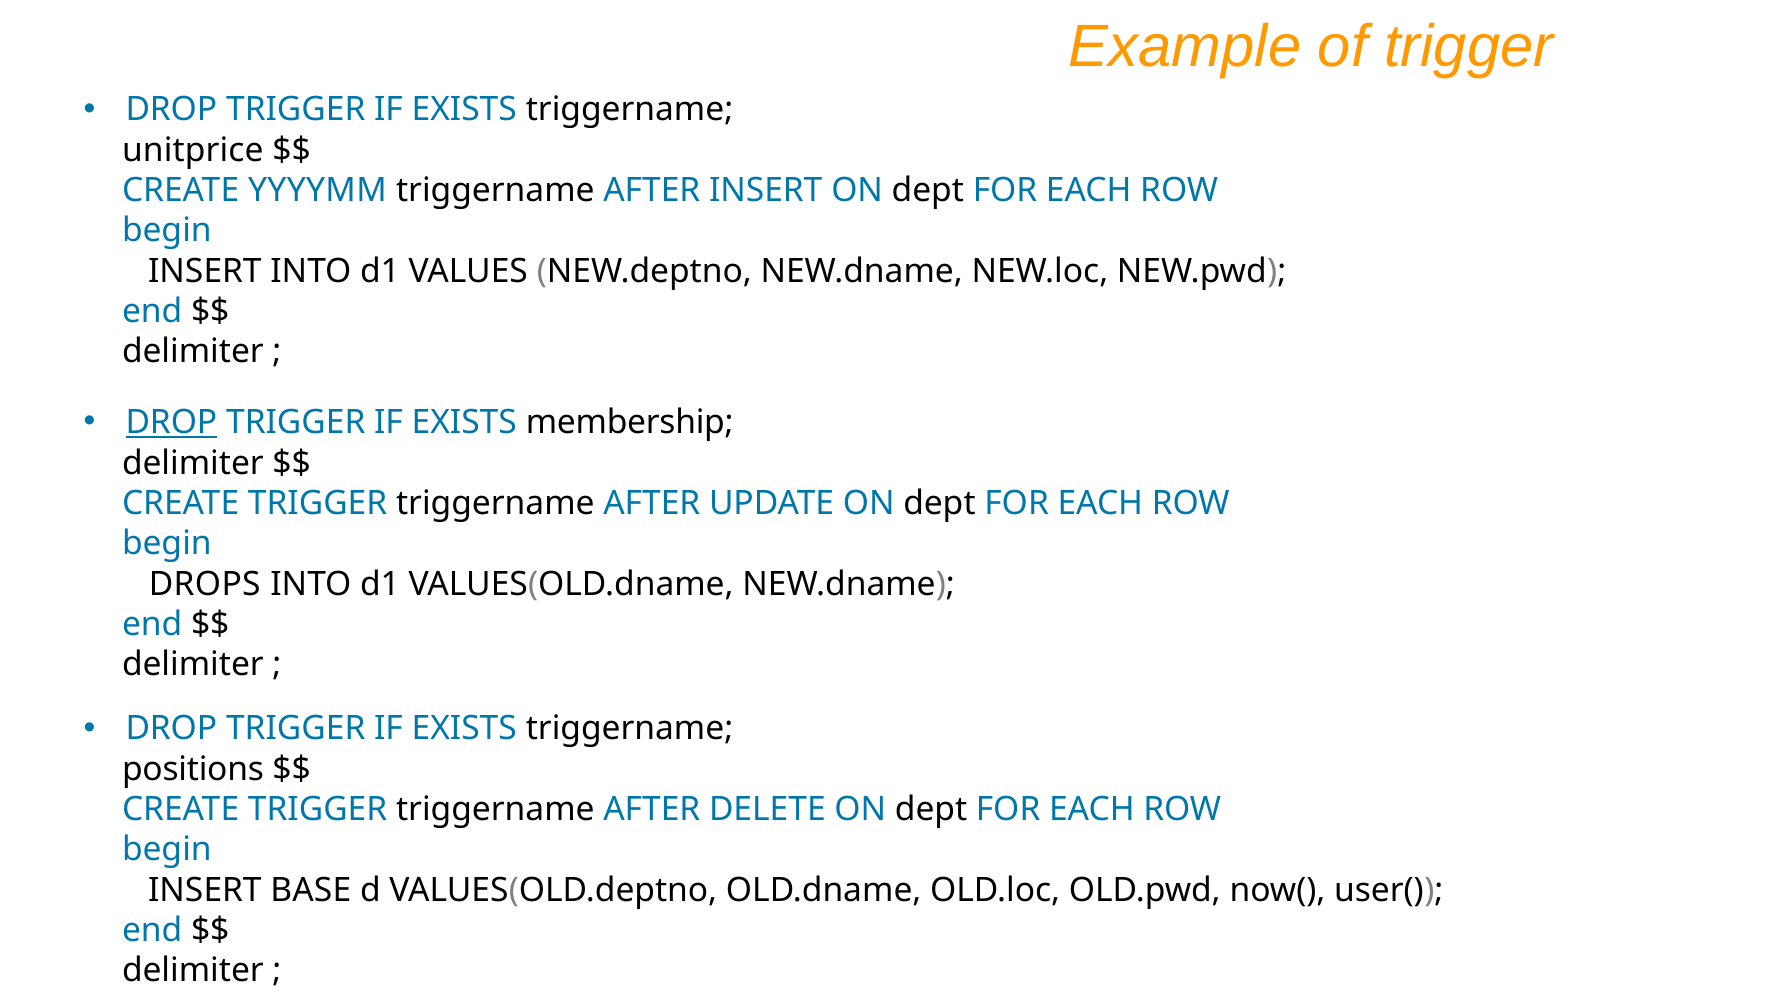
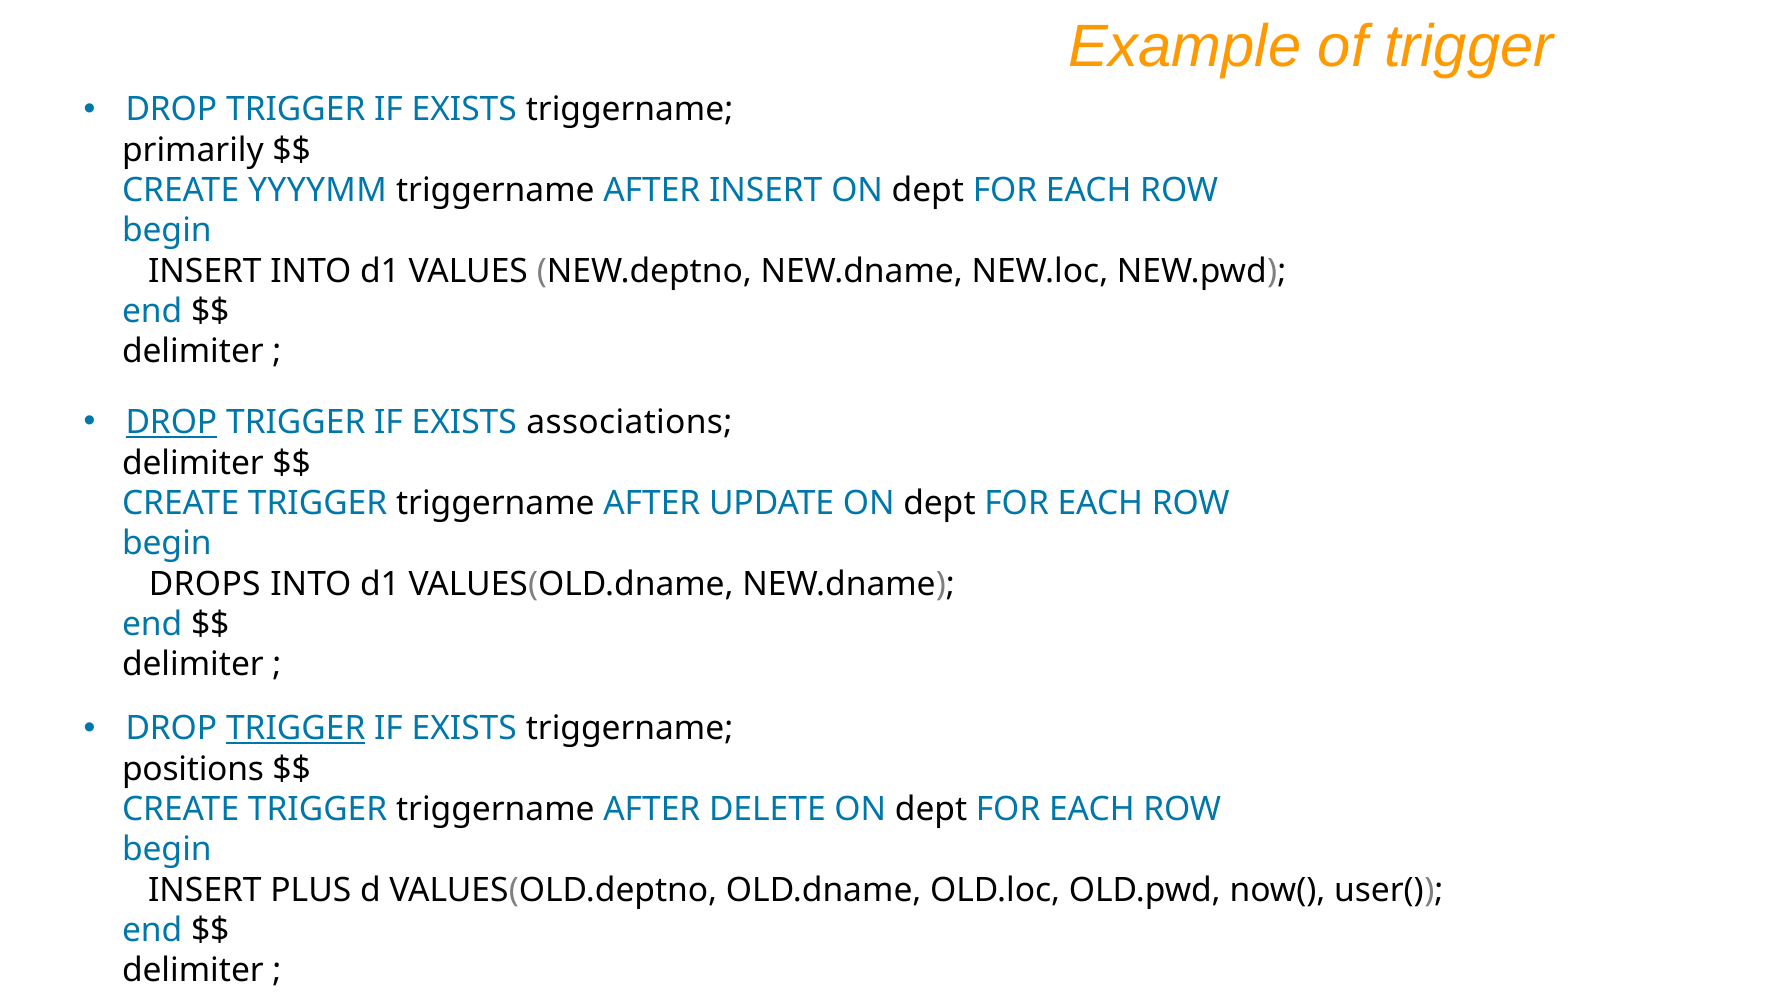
unitprice: unitprice -> primarily (193, 150)
membership: membership -> associations (629, 422)
TRIGGER underline: none -> present (296, 728)
BASE: BASE -> PLUS (311, 890)
